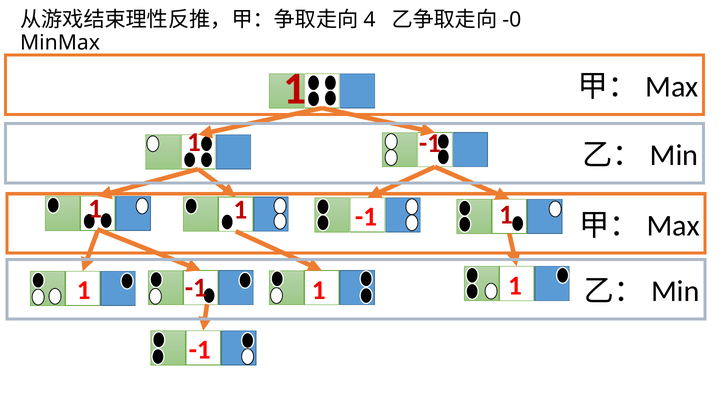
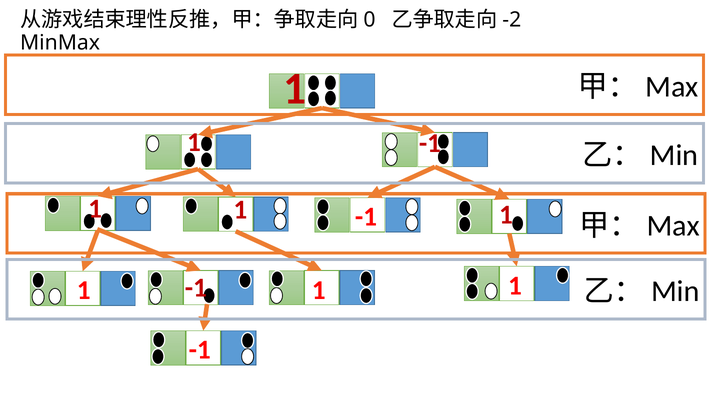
4: 4 -> 0 (370, 20)
-0: -0 -> -2 (512, 20)
